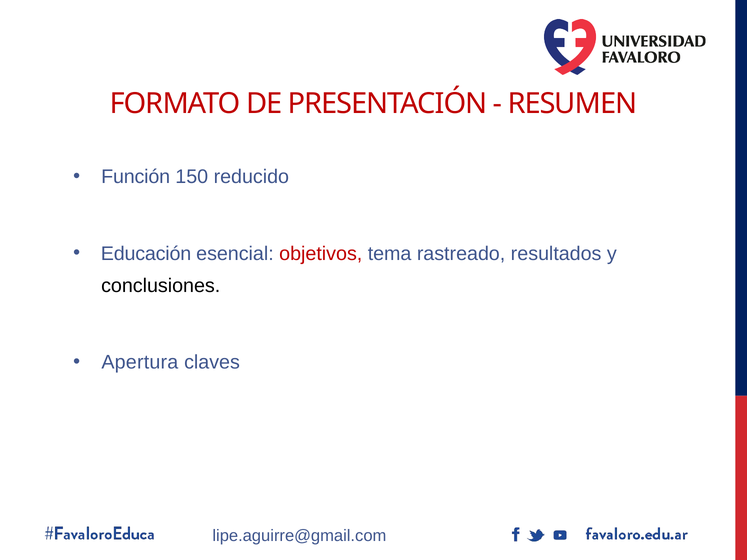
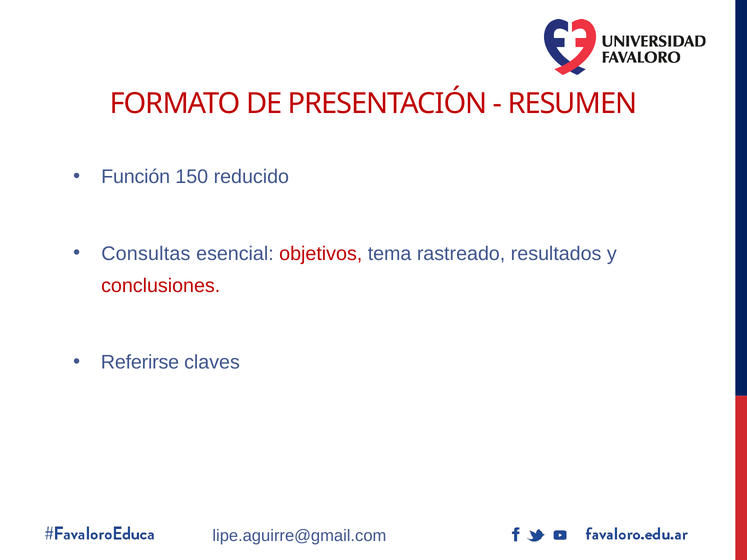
Educación: Educación -> Consultas (146, 254)
conclusiones colour: black -> red (161, 286)
Apertura: Apertura -> Referirse (140, 363)
